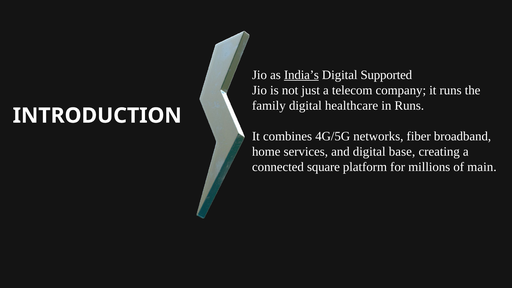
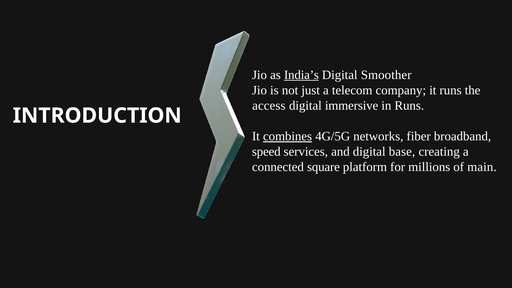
Supported: Supported -> Smoother (386, 75)
family: family -> access (269, 106)
healthcare: healthcare -> immersive (352, 106)
combines underline: none -> present (288, 136)
home: home -> speed (266, 152)
